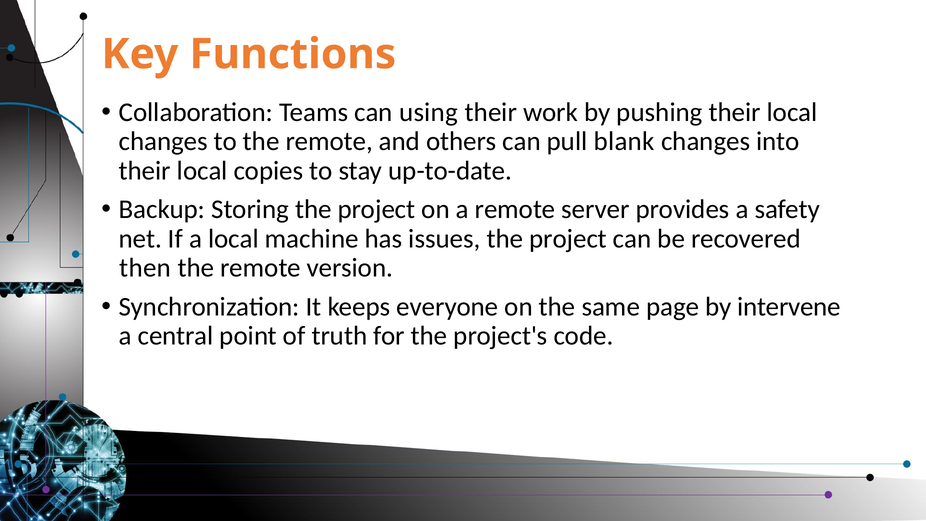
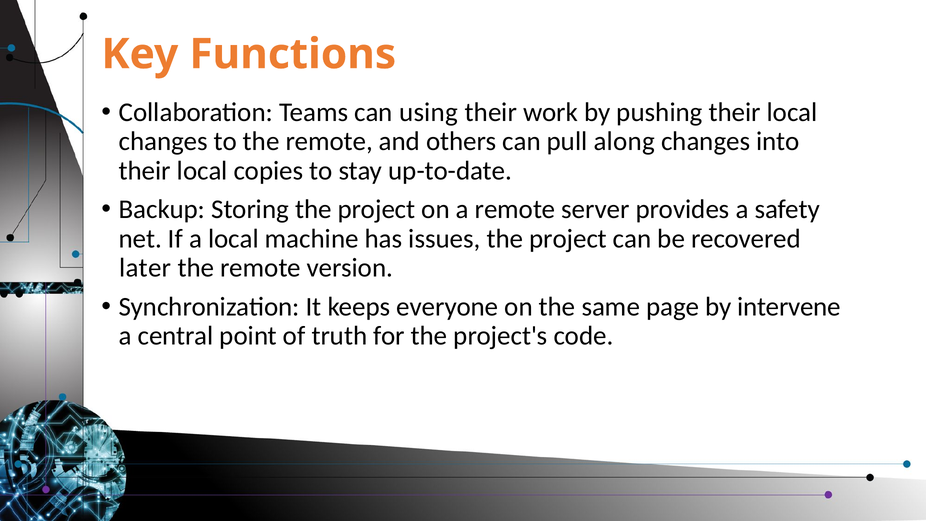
blank: blank -> along (624, 142)
then: then -> later (145, 268)
